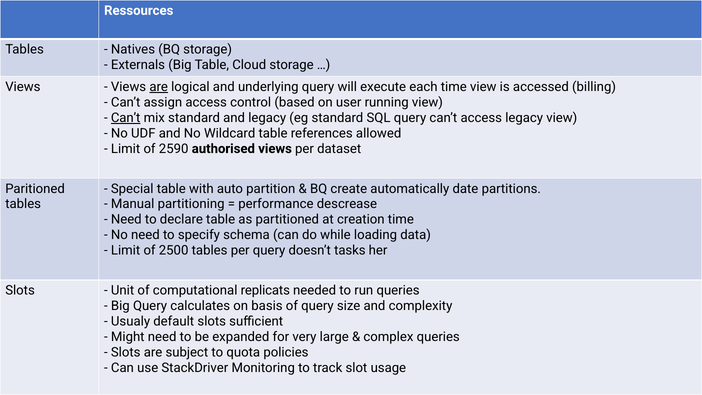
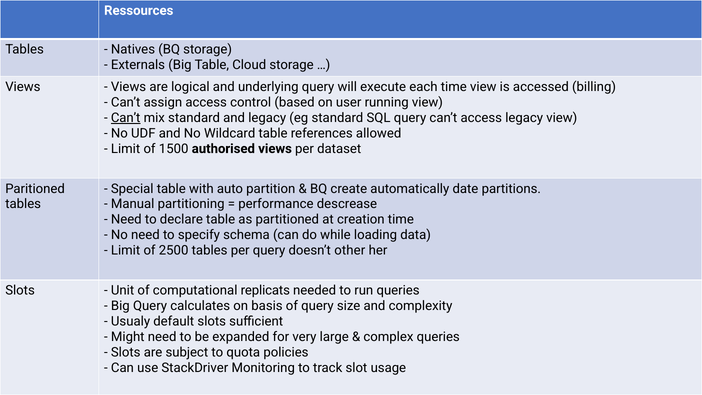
are underline: present -> none (159, 87)
2590: 2590 -> 1500 (174, 149)
tasks: tasks -> other (350, 250)
